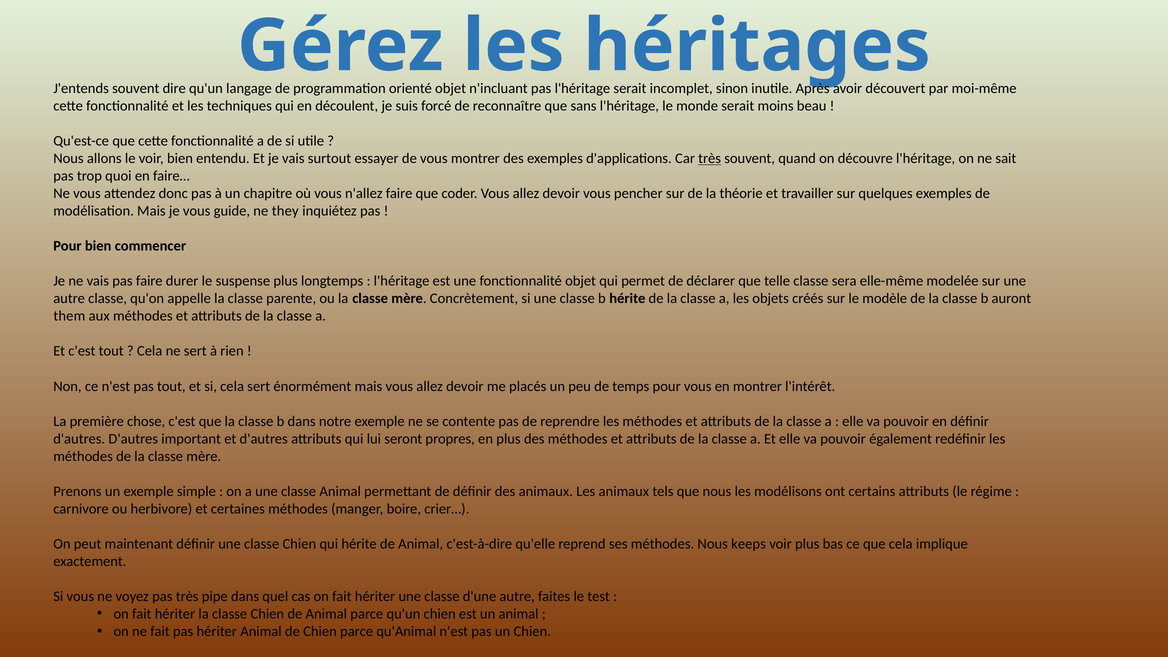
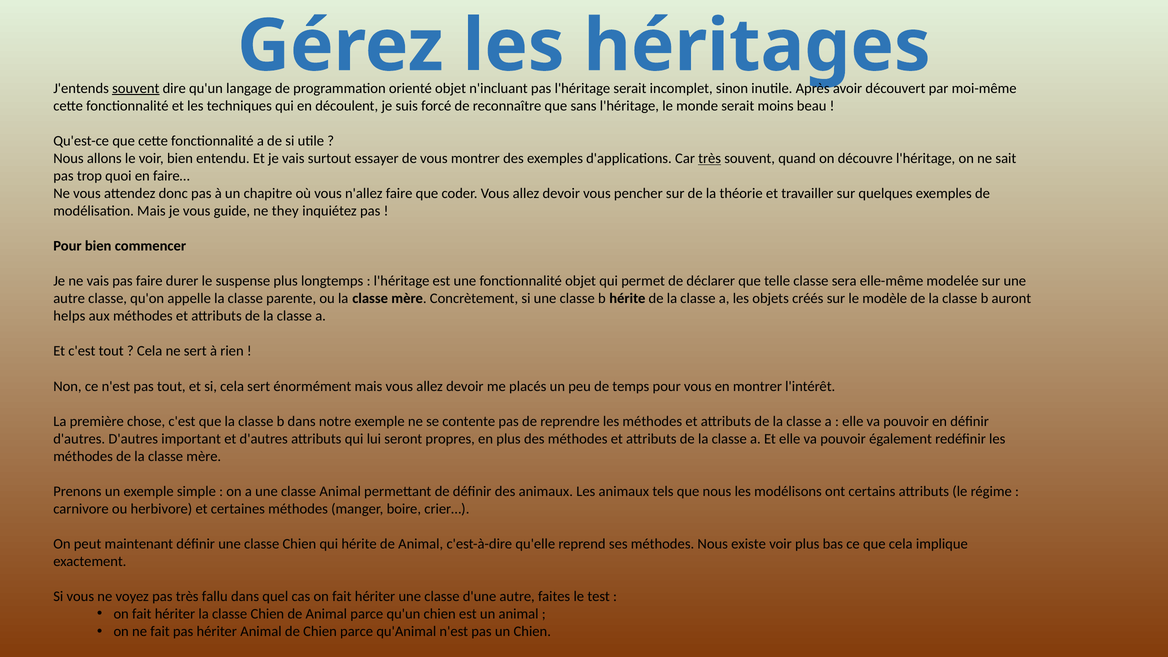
souvent underline: none -> present (136, 88)
them: them -> helps (69, 316)
keeps: keeps -> existe (749, 544)
pipe: pipe -> fallu (215, 596)
